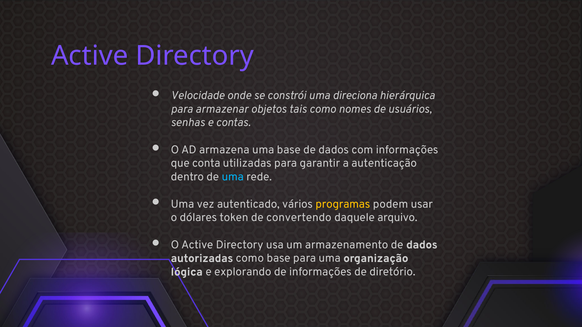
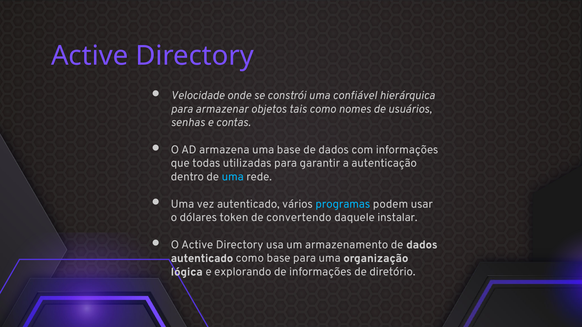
direciona: direciona -> confiável (355, 96)
conta: conta -> todas (206, 163)
programas colour: yellow -> light blue (343, 204)
arquivo: arquivo -> instalar (397, 218)
autorizadas: autorizadas -> autenticado (202, 259)
